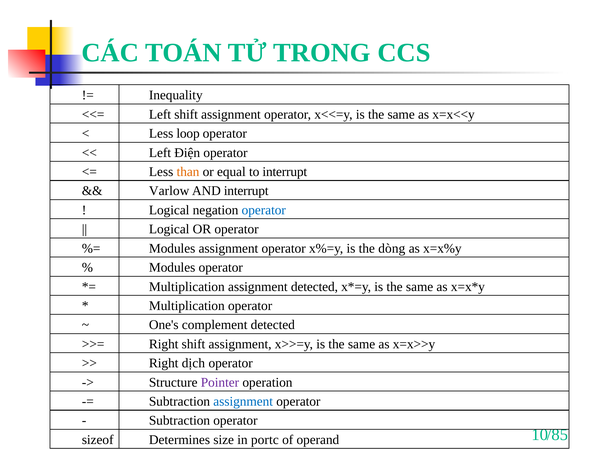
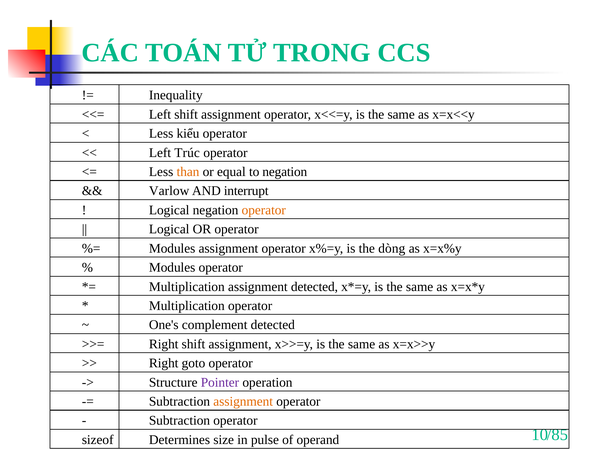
loop: loop -> kiểu (188, 134)
Điện: Điện -> Trúc (187, 153)
to interrupt: interrupt -> negation (285, 172)
operator colour: blue -> orange (264, 210)
dịch: dịch -> goto (193, 363)
assignment colour: blue -> orange (243, 402)
portc: portc -> pulse (265, 440)
